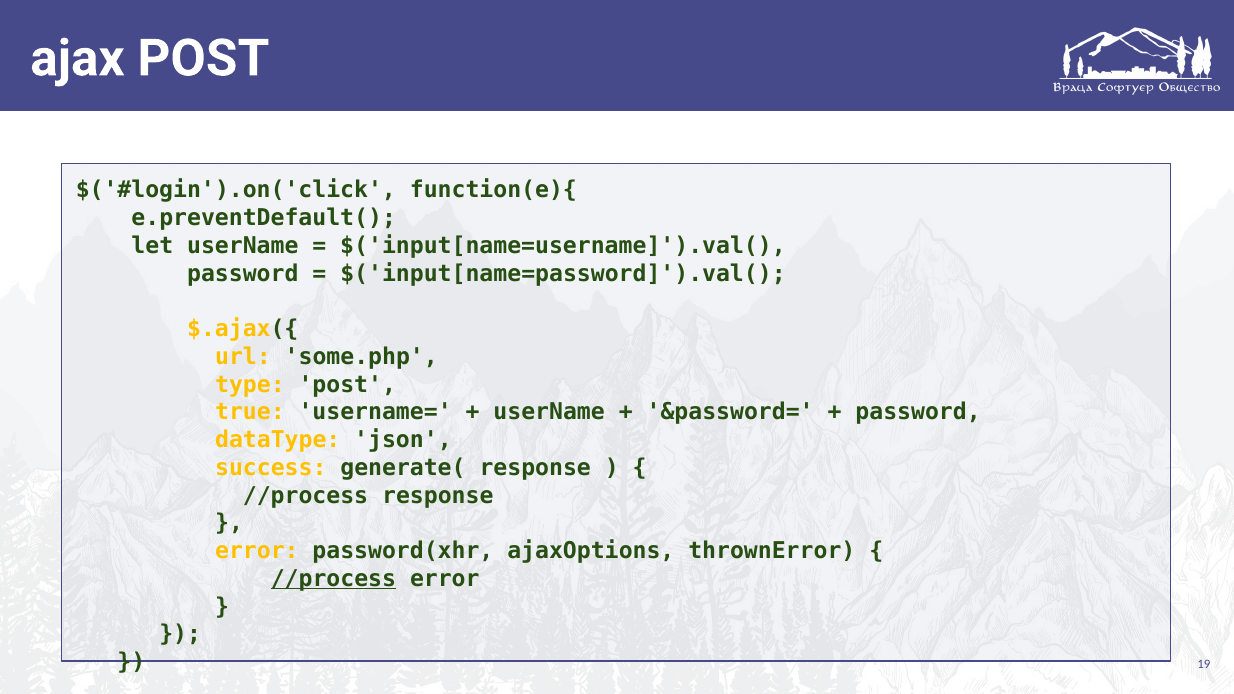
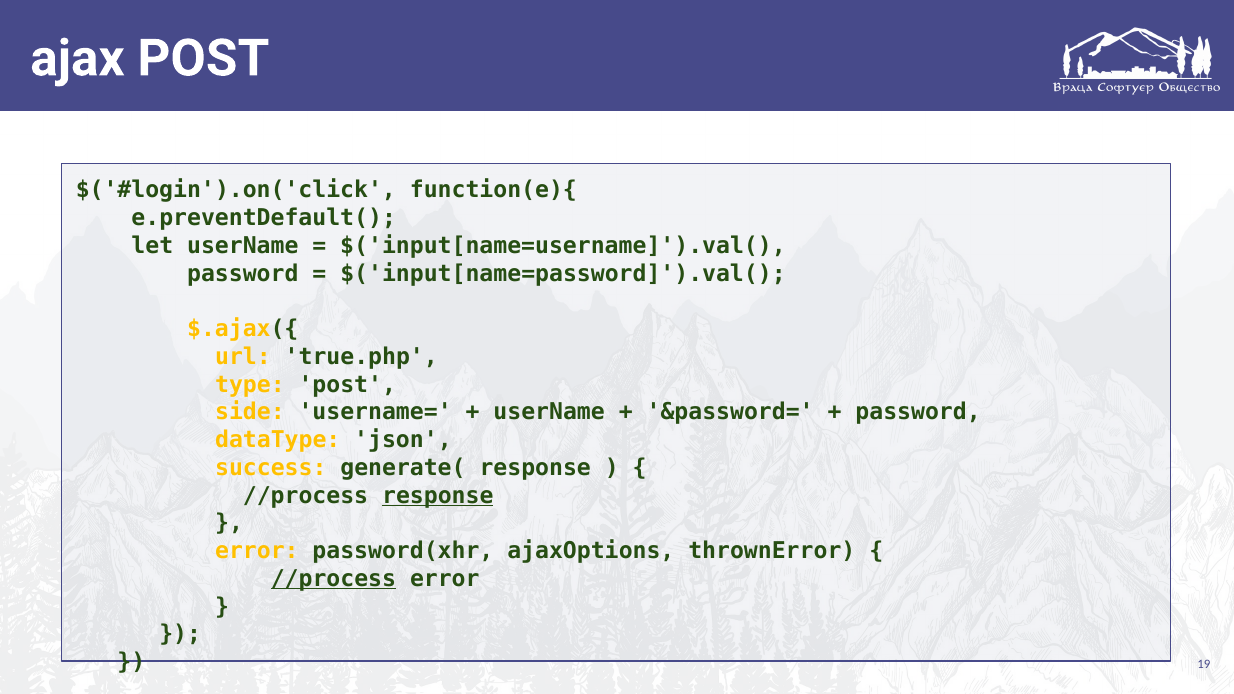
some.php: some.php -> true.php (361, 357)
true: true -> side (250, 412)
response underline: none -> present (438, 496)
